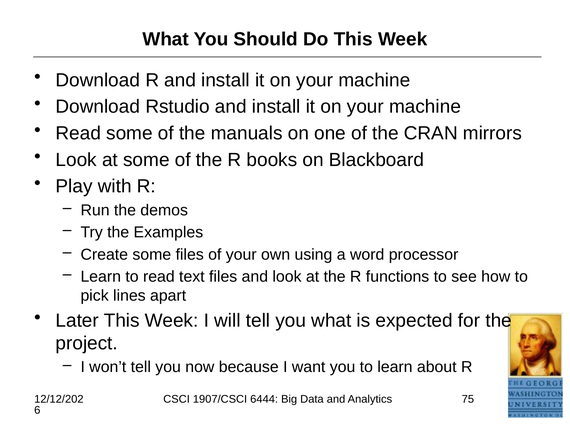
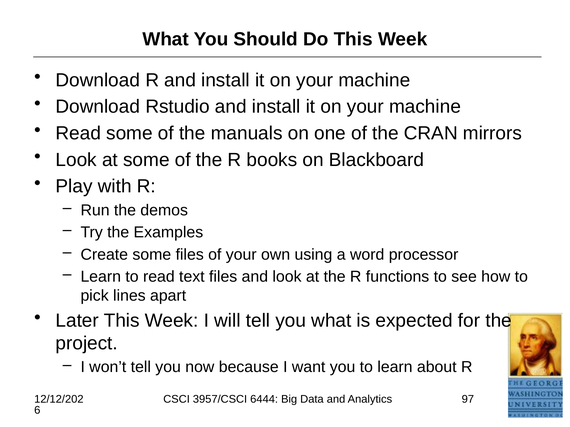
1907/CSCI: 1907/CSCI -> 3957/CSCI (220, 400)
75: 75 -> 97 (468, 400)
